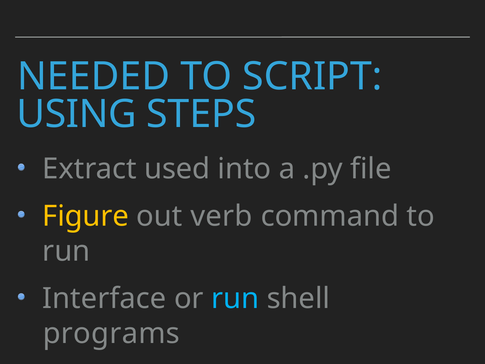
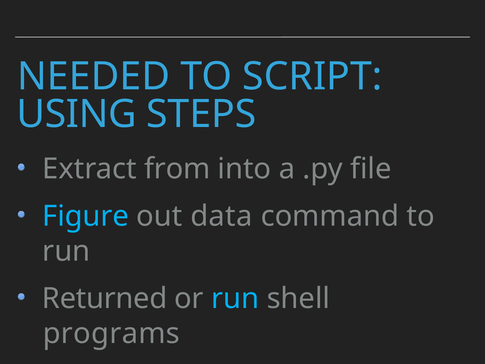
used: used -> from (177, 169)
Figure colour: yellow -> light blue (86, 216)
verb: verb -> data (221, 216)
Interface: Interface -> Returned (105, 298)
